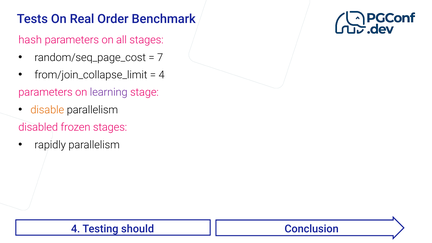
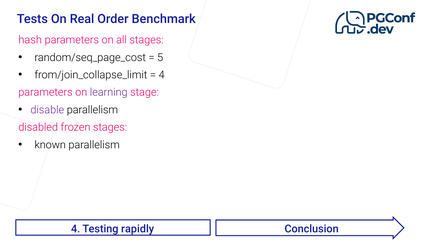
7: 7 -> 5 (160, 57)
disable colour: orange -> purple (47, 110)
rapidly: rapidly -> known (50, 145)
should: should -> rapidly (138, 229)
